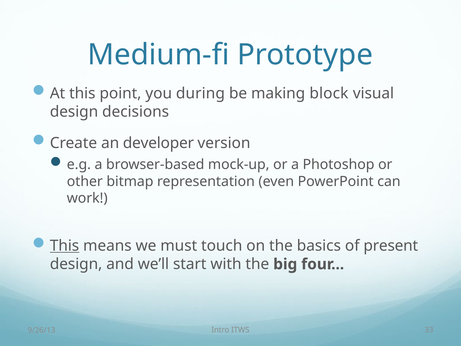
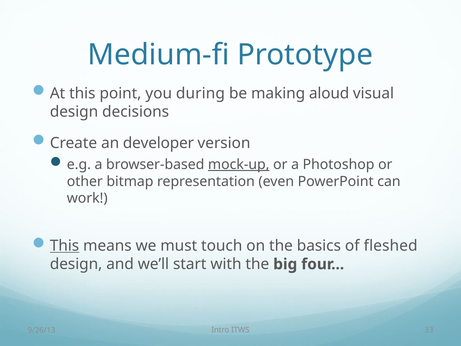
block: block -> aloud (329, 93)
mock-up underline: none -> present (239, 164)
present: present -> fleshed (391, 246)
